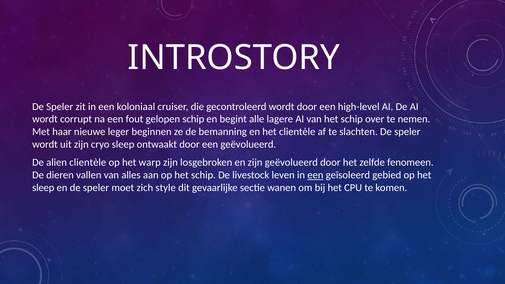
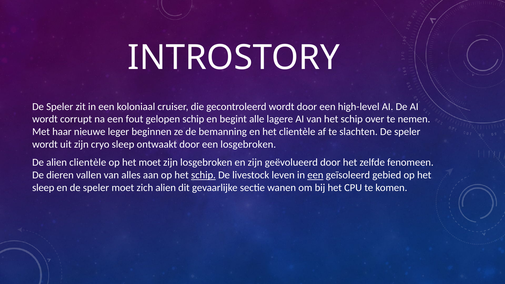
een geëvolueerd: geëvolueerd -> losgebroken (248, 144)
het warp: warp -> moet (150, 162)
schip underline: none -> present (203, 175)
zich style: style -> alien (166, 188)
